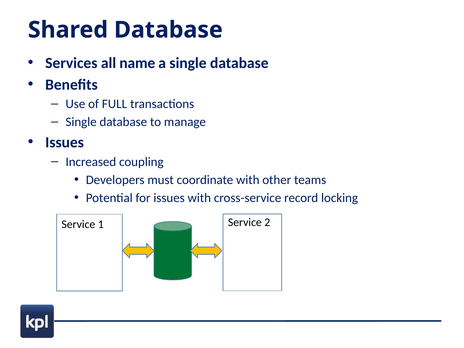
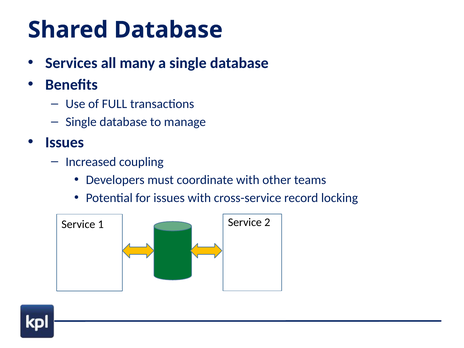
name: name -> many (137, 63)
